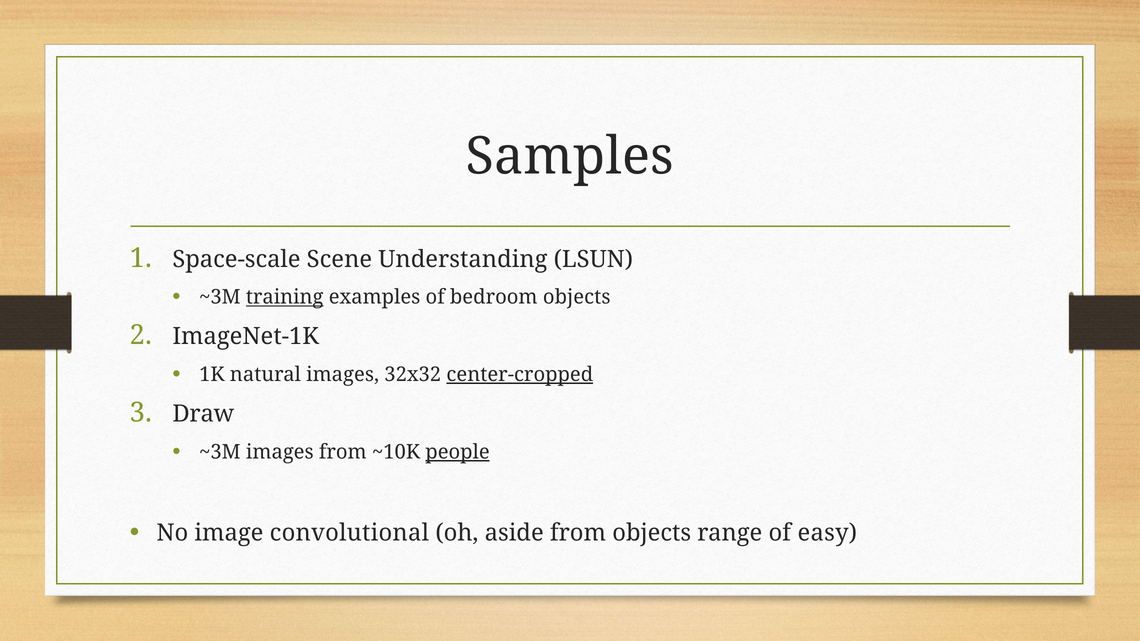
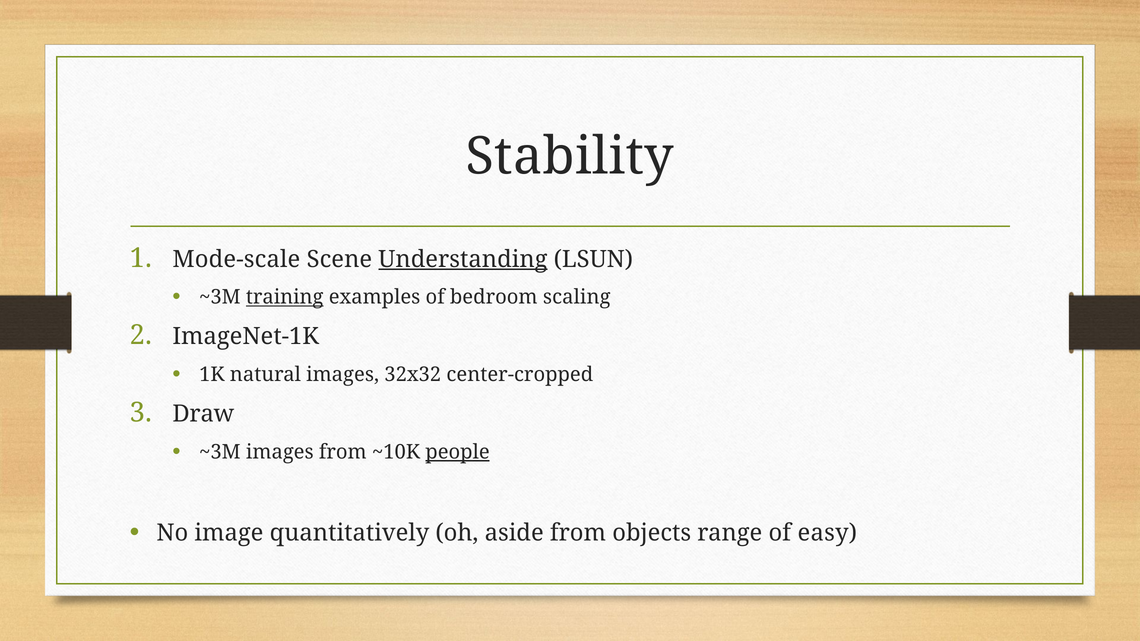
Samples: Samples -> Stability (570, 156)
Space-scale: Space-scale -> Mode-scale (236, 259)
Understanding underline: none -> present (463, 259)
bedroom objects: objects -> scaling (577, 297)
center-cropped underline: present -> none (520, 375)
convolutional: convolutional -> quantitatively (349, 533)
